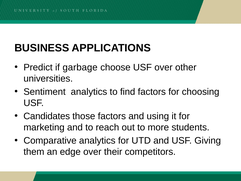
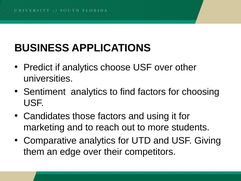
if garbage: garbage -> analytics (80, 67)
